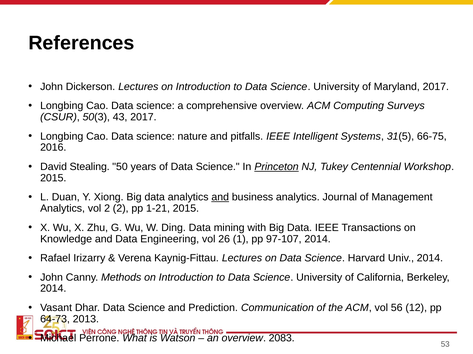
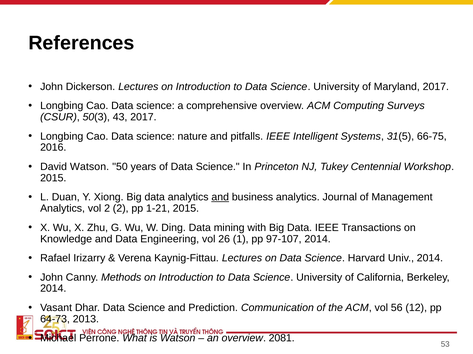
David Stealing: Stealing -> Watson (90, 167)
Princeton underline: present -> none (277, 167)
2083: 2083 -> 2081 (282, 339)
